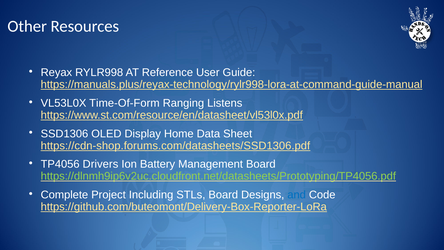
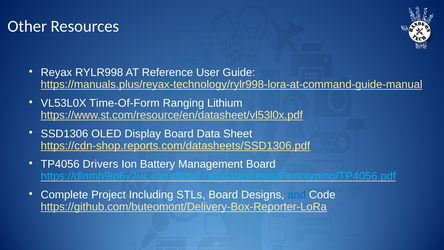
Listens: Listens -> Lithium (225, 103)
Display Home: Home -> Board (179, 134)
https://cdn-shop.forums.com/datasheets/SSD1306.pdf: https://cdn-shop.forums.com/datasheets/SSD1306.pdf -> https://cdn-shop.reports.com/datasheets/SSD1306.pdf (175, 146)
https://dlnmh9ip6v2uc.cloudfront.net/datasheets/Prototyping/TP4056.pdf colour: light green -> light blue (218, 176)
